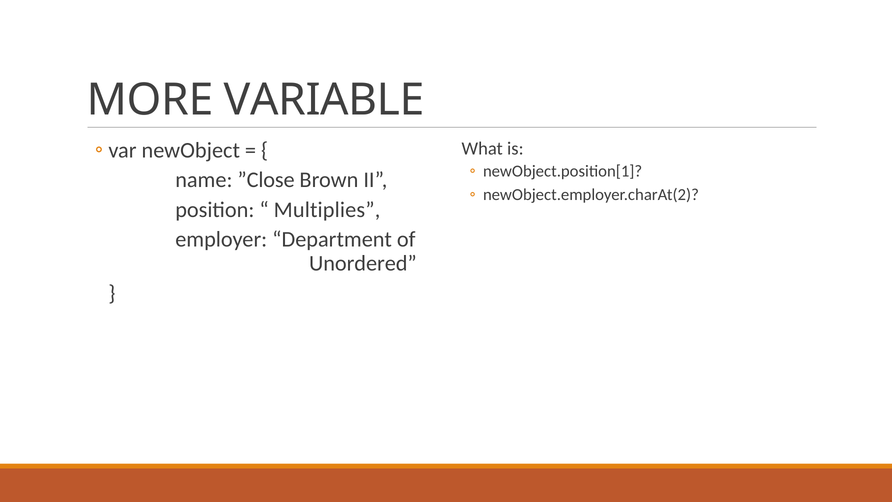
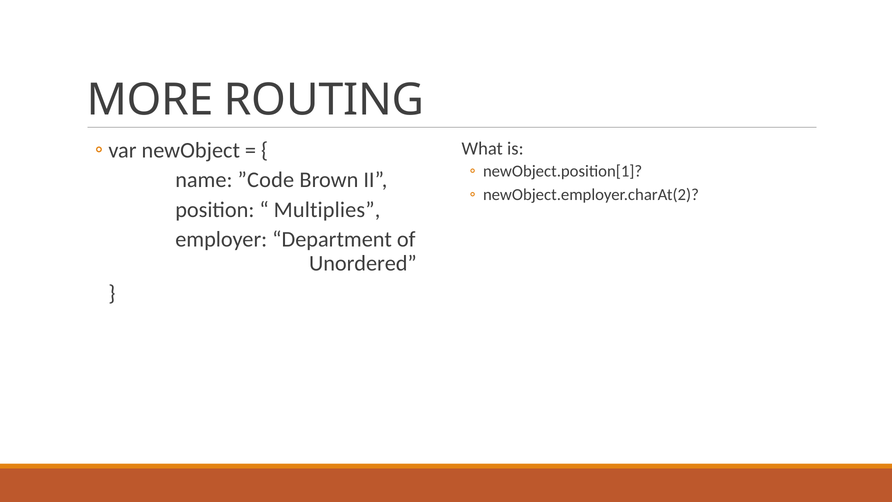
VARIABLE: VARIABLE -> ROUTING (324, 100)
”Close: ”Close -> ”Code (266, 180)
